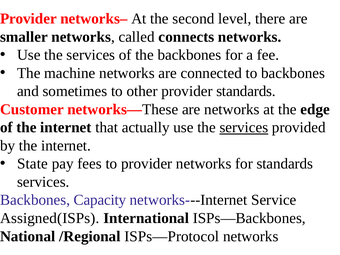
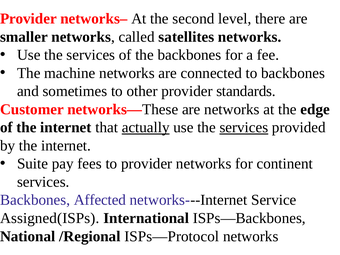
connects: connects -> satellites (186, 37)
actually underline: none -> present (146, 127)
State: State -> Suite (33, 164)
for standards: standards -> continent (285, 164)
Capacity: Capacity -> Affected (100, 200)
